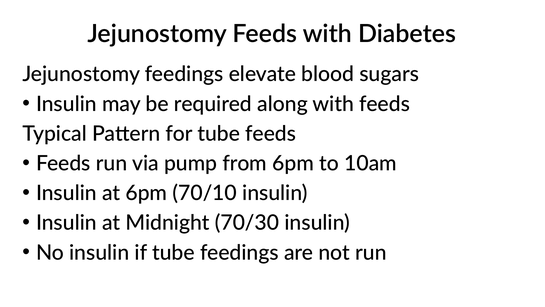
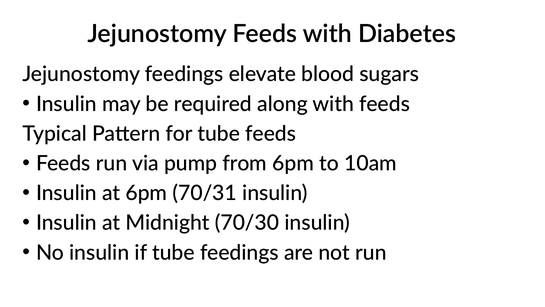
70/10: 70/10 -> 70/31 (205, 193)
